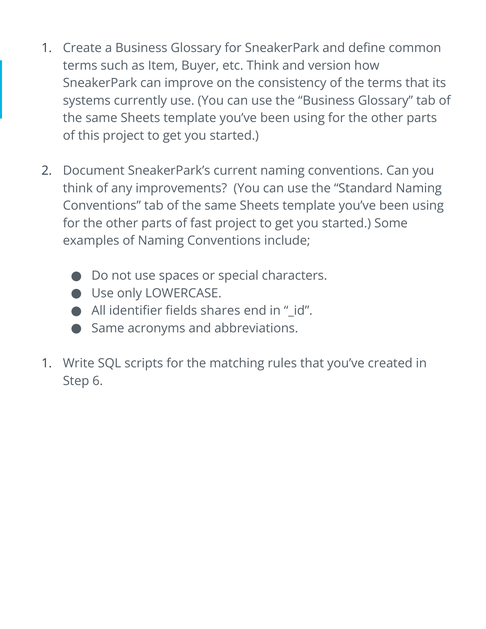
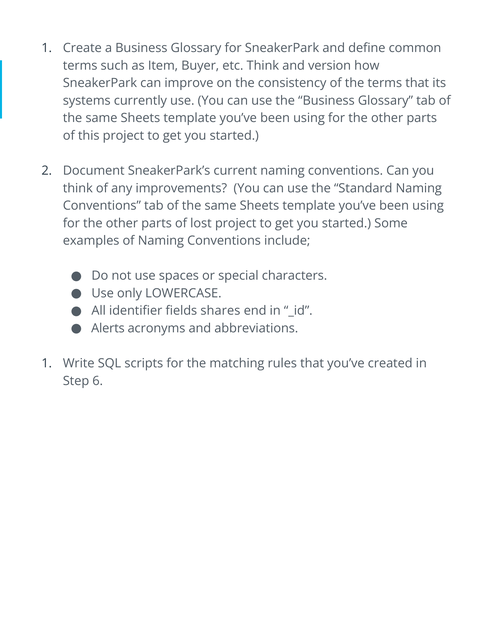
fast: fast -> lost (201, 223)
Same: Same -> Alerts (108, 328)
